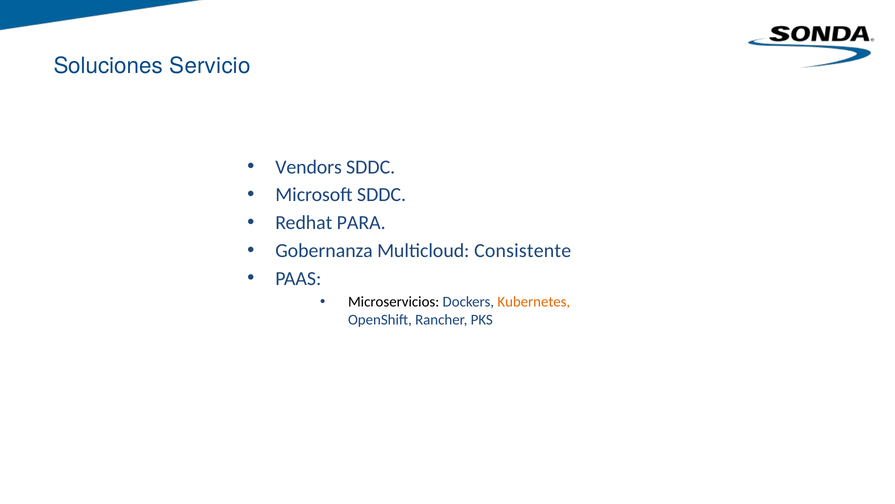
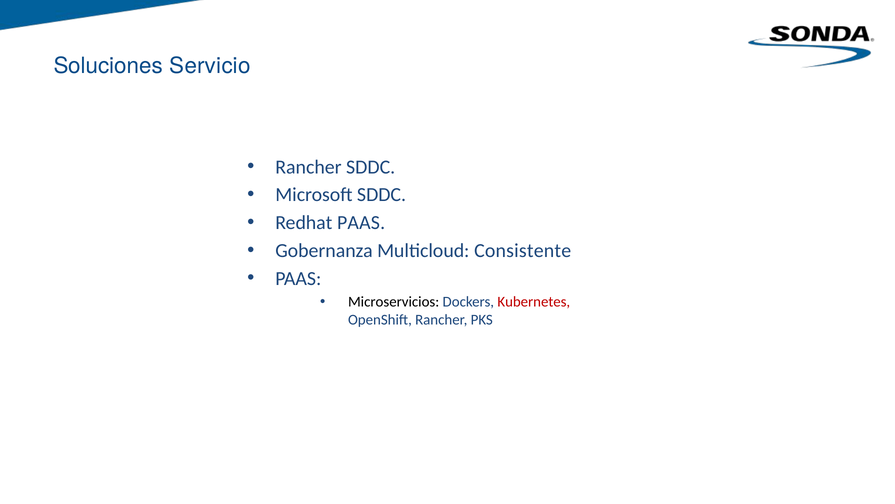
Vendors: Vendors -> Rancher (308, 167)
Redhat PARA: PARA -> PAAS (361, 223)
Kubernetes colour: orange -> red (534, 302)
